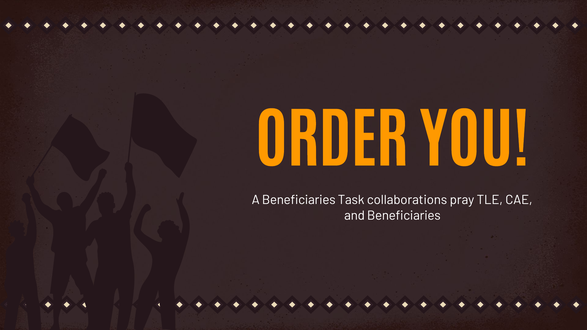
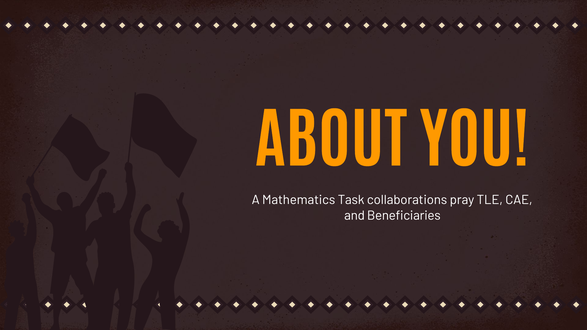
ORDER: ORDER -> ABOUT (331, 144)
A Beneficiaries: Beneficiaries -> Mathematics (299, 200)
